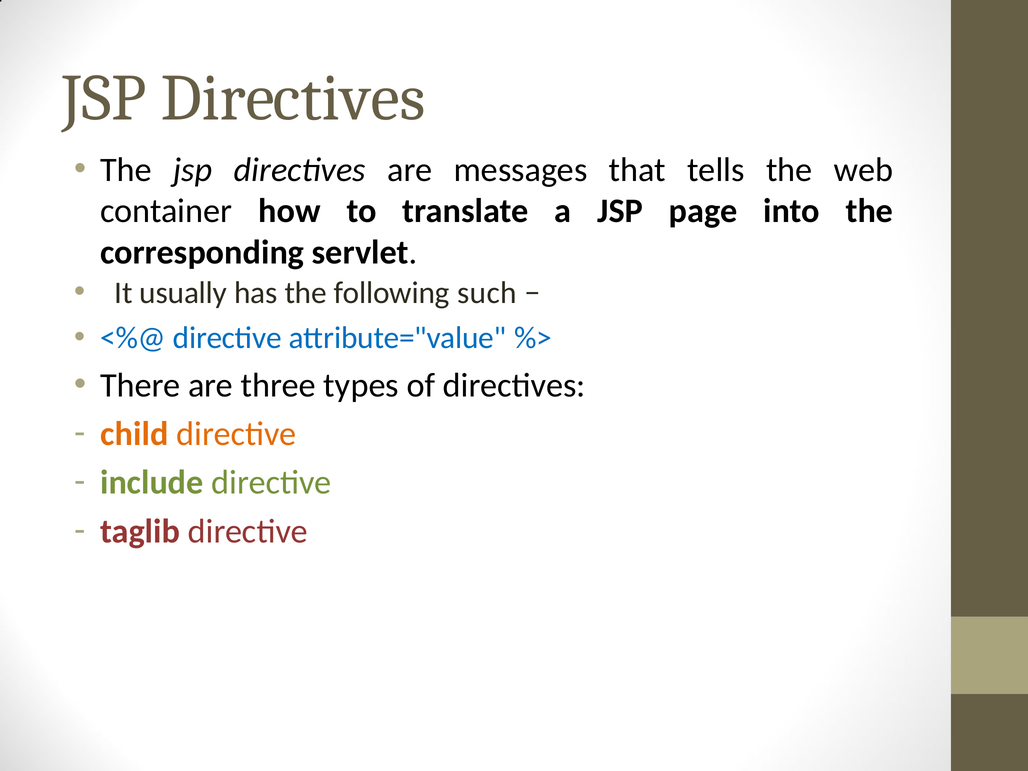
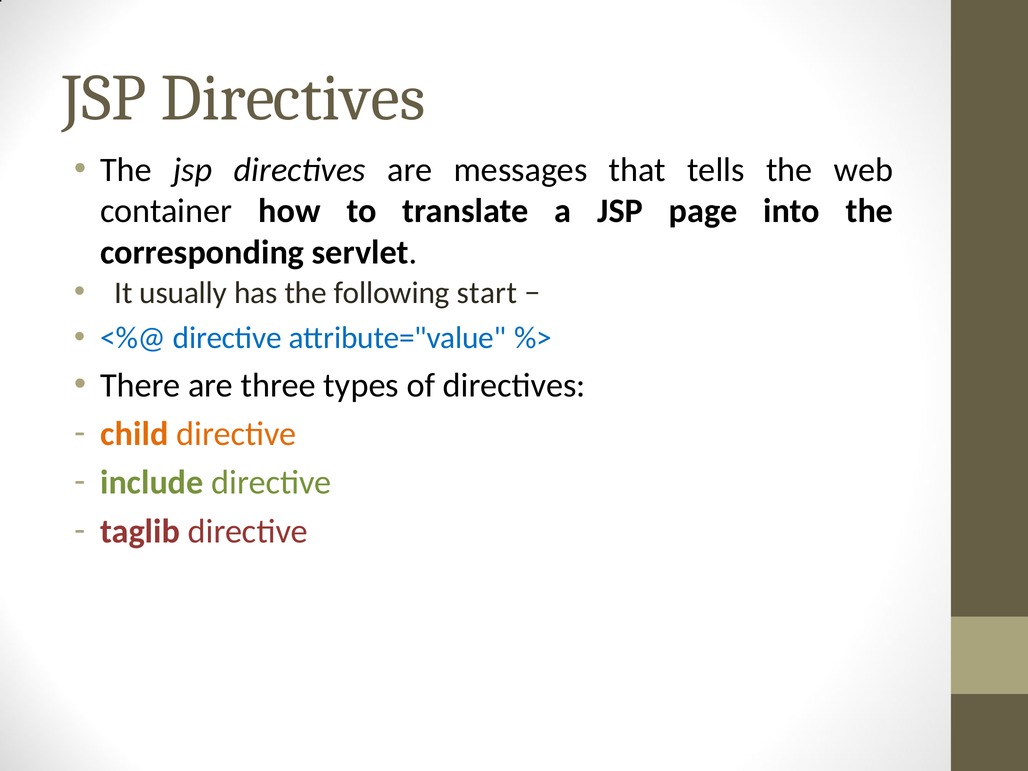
such: such -> start (487, 293)
